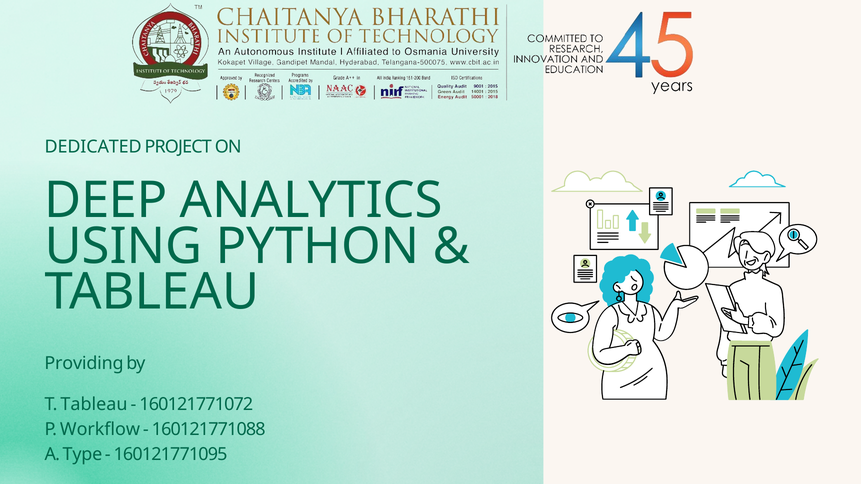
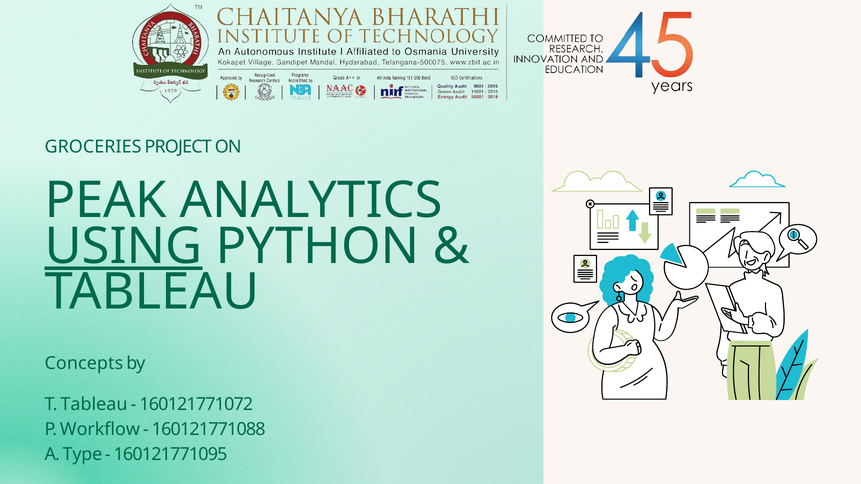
DEDICATED: DEDICATED -> GROCERIES (93, 147)
DEEP: DEEP -> PEAK (106, 201)
USING underline: none -> present (124, 247)
Providing: Providing -> Concepts (84, 364)
